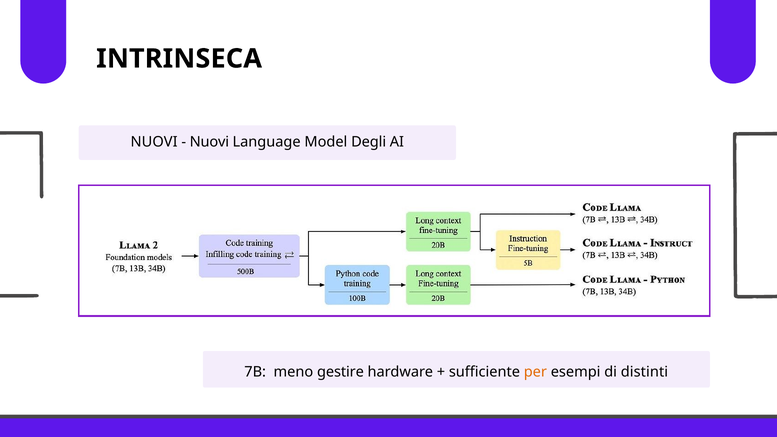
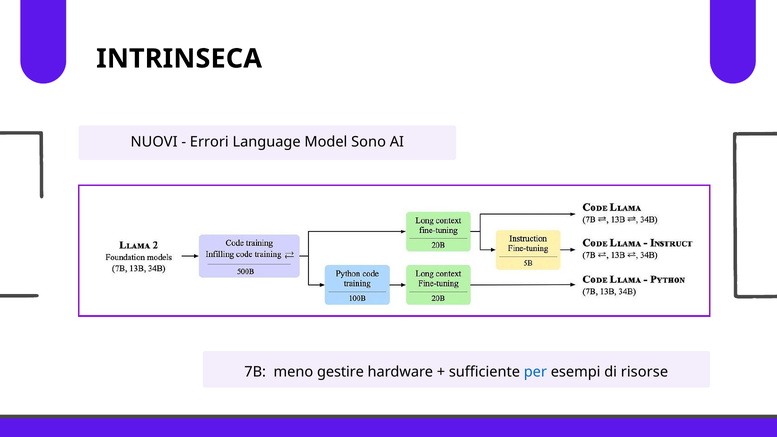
Nuovi: Nuovi -> Errori (209, 142)
Degli: Degli -> Sono (369, 142)
per colour: orange -> blue (535, 372)
distinti: distinti -> risorse (644, 372)
